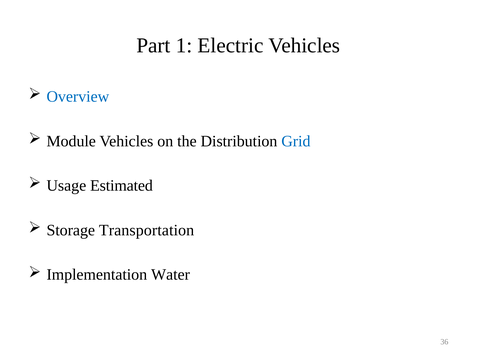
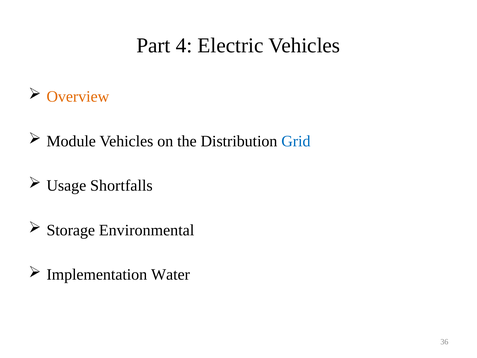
1: 1 -> 4 (184, 46)
Overview colour: blue -> orange (78, 97)
Estimated: Estimated -> Shortfalls (121, 186)
Transportation: Transportation -> Environmental (147, 230)
